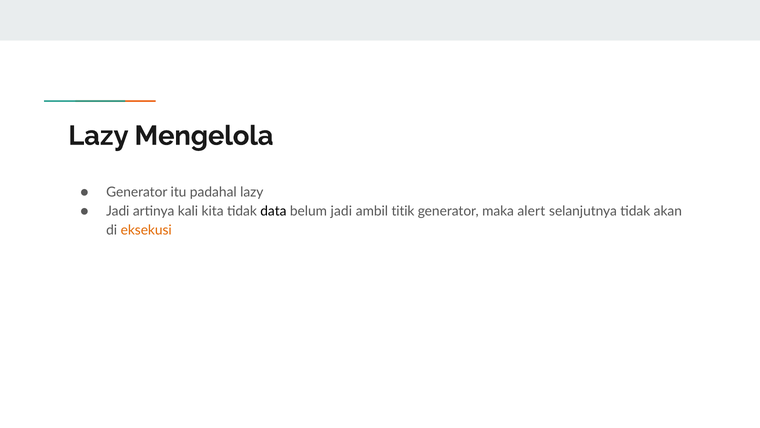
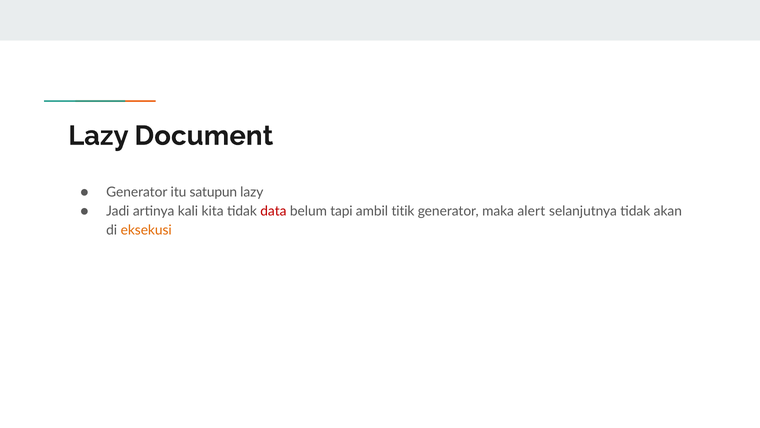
Mengelola: Mengelola -> Document (204, 136)
padahal: padahal -> satupun (213, 192)
data colour: black -> red (273, 211)
belum jadi: jadi -> tapi (341, 211)
